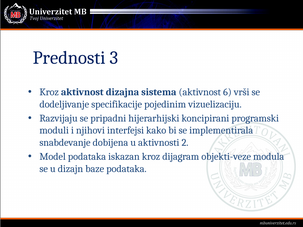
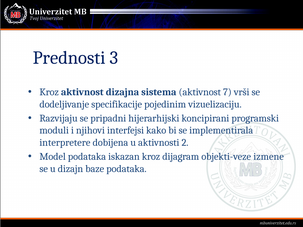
6: 6 -> 7 (227, 92)
snabdevanje: snabdevanje -> interpretere (65, 143)
modula: modula -> izmene (269, 157)
